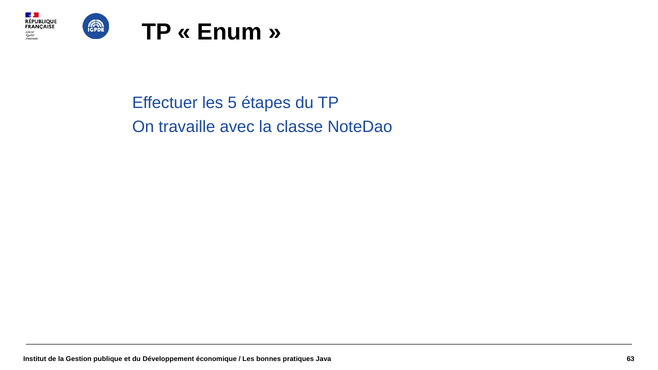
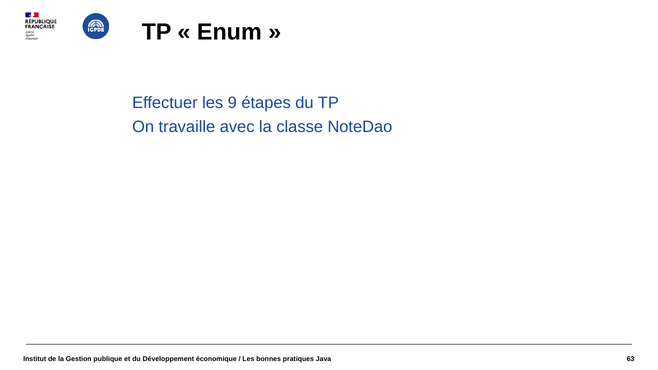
5: 5 -> 9 (232, 103)
